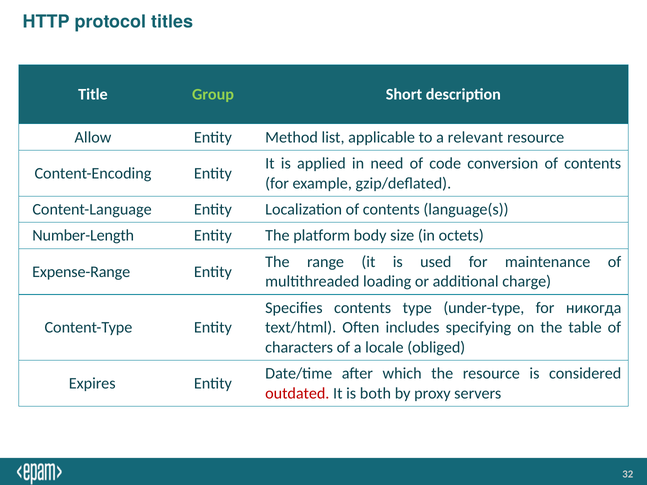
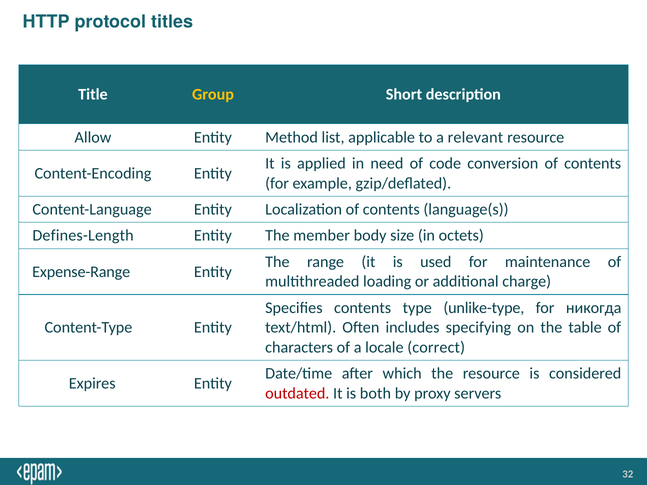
Group colour: light green -> yellow (213, 95)
Number-Length: Number-Length -> Defines-Length (83, 236)
platform: platform -> member (322, 236)
under-type: under-type -> unlike-type (484, 308)
obliged: obliged -> correct (436, 347)
